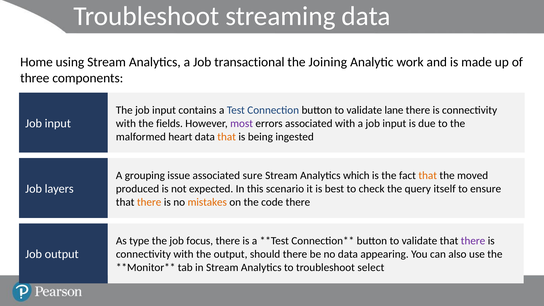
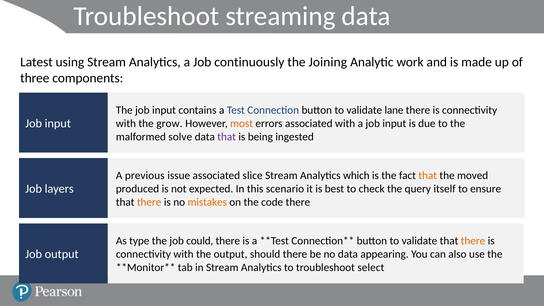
Home: Home -> Latest (37, 62)
transactional: transactional -> continuously (249, 62)
fields: fields -> grow (169, 123)
most colour: purple -> orange (242, 123)
heart: heart -> solve (180, 137)
that colour: orange -> purple (227, 137)
grouping: grouping -> previous (145, 175)
sure: sure -> slice (253, 175)
focus: focus -> could (200, 241)
there colour: purple -> orange (473, 241)
